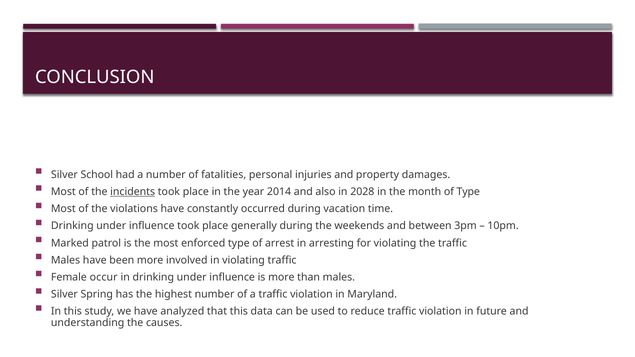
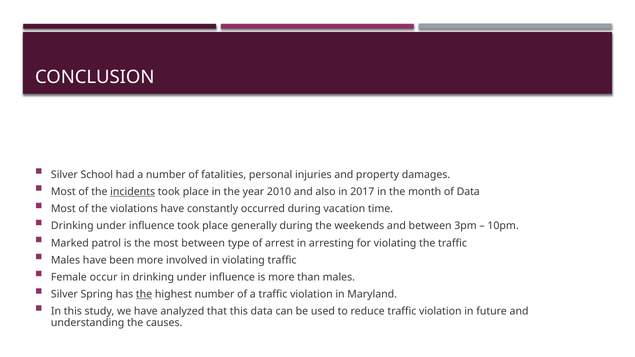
2014: 2014 -> 2010 (279, 192)
2028: 2028 -> 2017 (362, 192)
of Type: Type -> Data (468, 192)
most enforced: enforced -> between (203, 243)
the underline: none -> present (144, 295)
